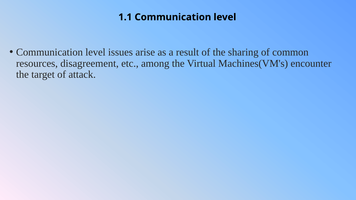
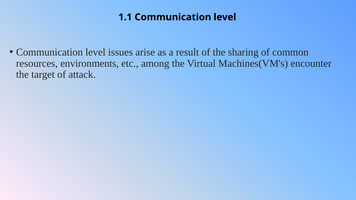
disagreement: disagreement -> environments (90, 63)
